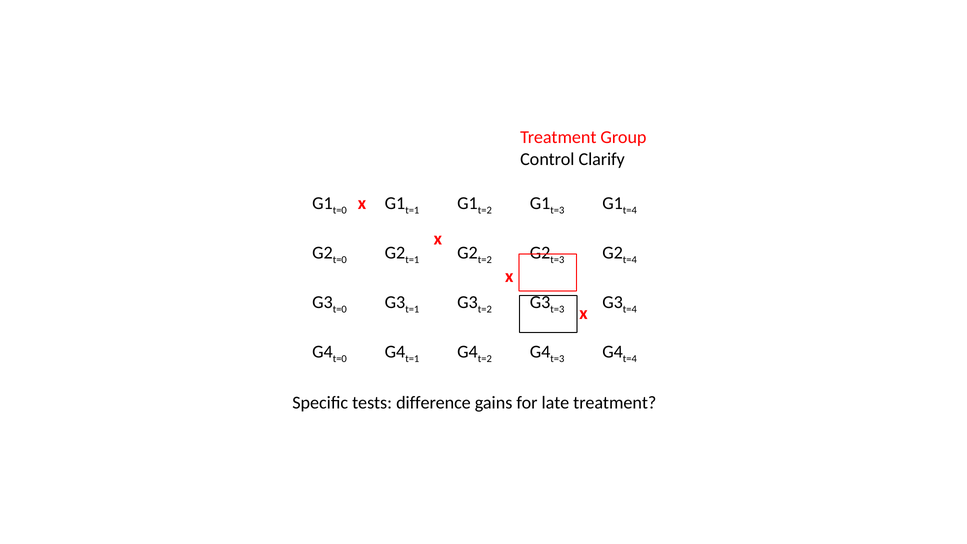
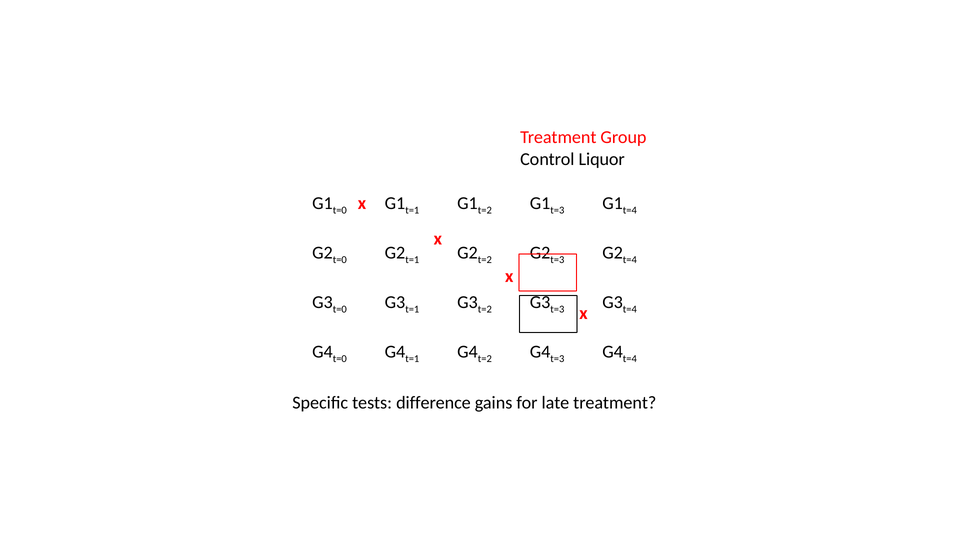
Clarify: Clarify -> Liquor (602, 159)
